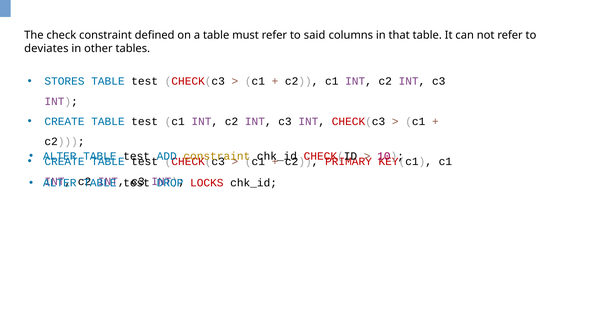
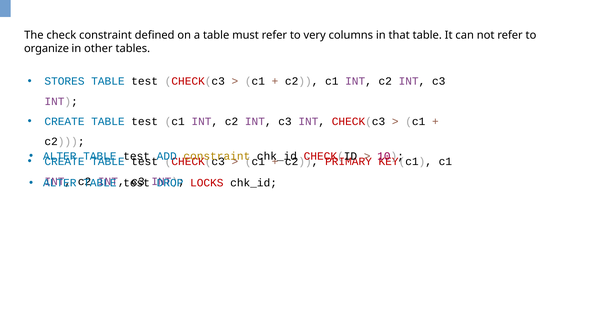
said: said -> very (315, 35)
deviates: deviates -> organize (46, 49)
